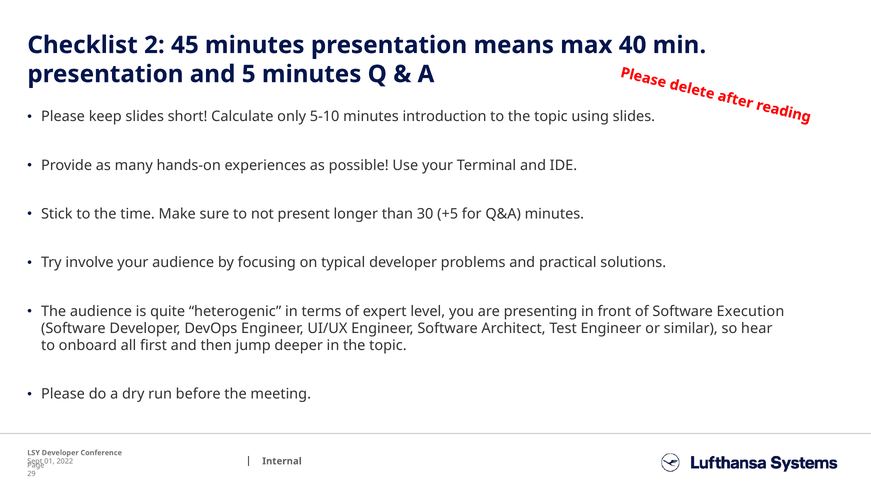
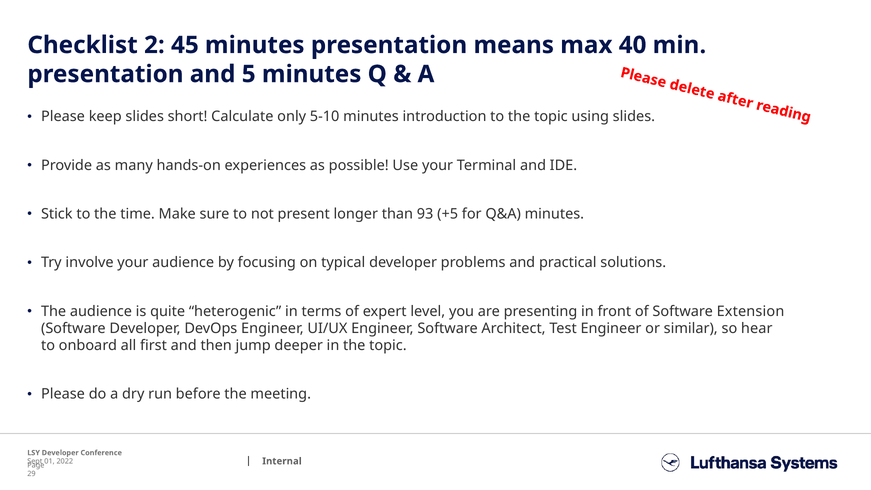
30: 30 -> 93 (425, 214)
Execution: Execution -> Extension (750, 311)
